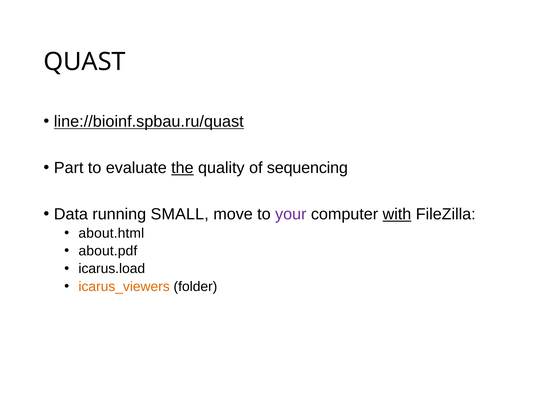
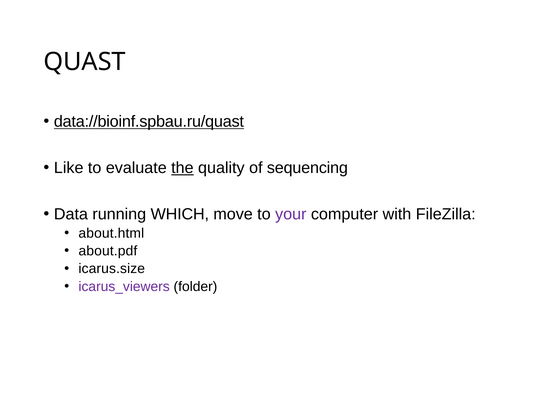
line://bioinf.spbau.ru/quast: line://bioinf.spbau.ru/quast -> data://bioinf.spbau.ru/quast (149, 122)
Part: Part -> Like (69, 168)
SMALL: SMALL -> WHICH (180, 215)
with underline: present -> none (397, 215)
icarus.load: icarus.load -> icarus.size (112, 269)
icarus_viewers colour: orange -> purple (124, 287)
